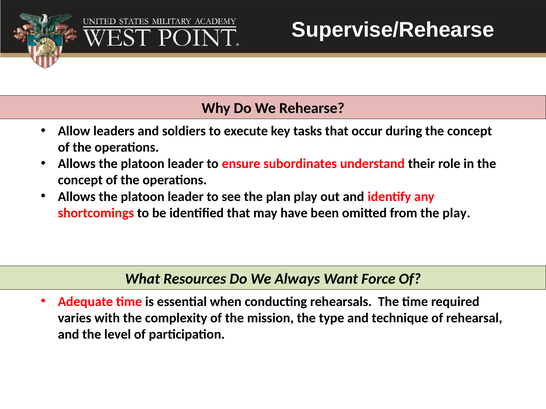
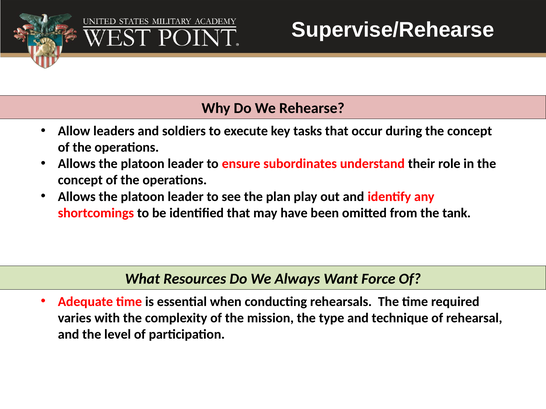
the play: play -> tank (457, 213)
